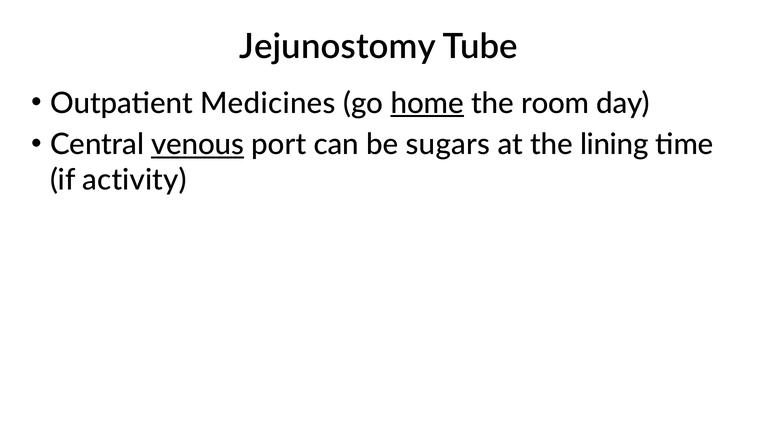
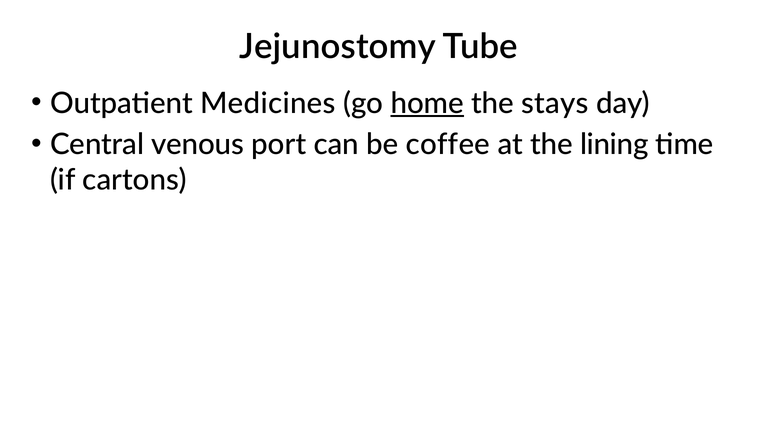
room: room -> stays (555, 103)
venous underline: present -> none (198, 145)
sugars: sugars -> coffee (448, 145)
activity: activity -> cartons (135, 180)
